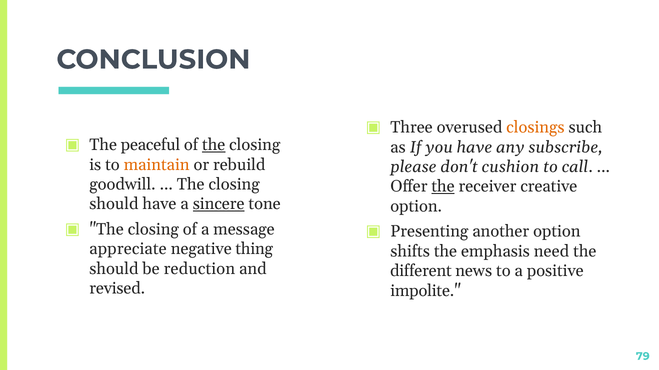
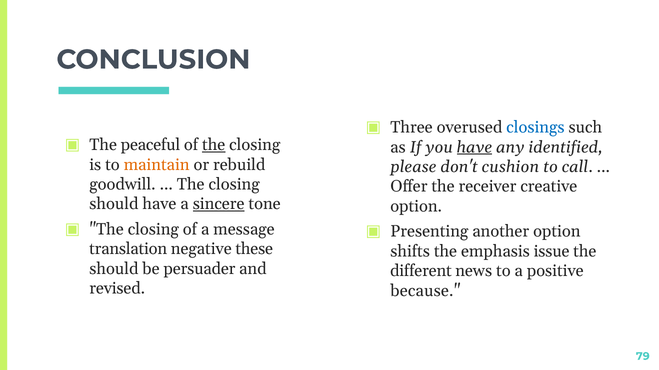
closings colour: orange -> blue (535, 128)
have underline: none -> present (474, 147)
subscribe: subscribe -> identified (566, 147)
the underline: present -> none (443, 187)
appreciate: appreciate -> translation (128, 249)
thing: thing -> these (254, 249)
need: need -> issue (552, 252)
reduction: reduction -> persuader (200, 269)
impolite: impolite -> because (425, 291)
